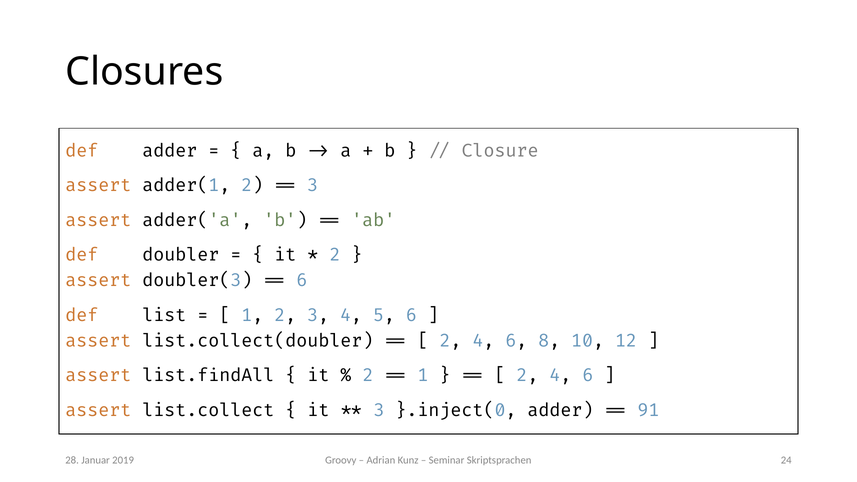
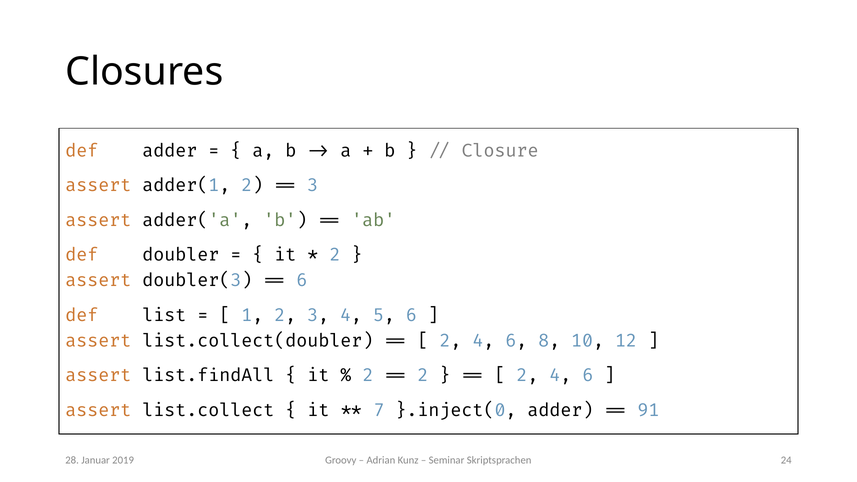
1: 1 -> 2 (423, 376)
3: 3 -> 7 (379, 410)
